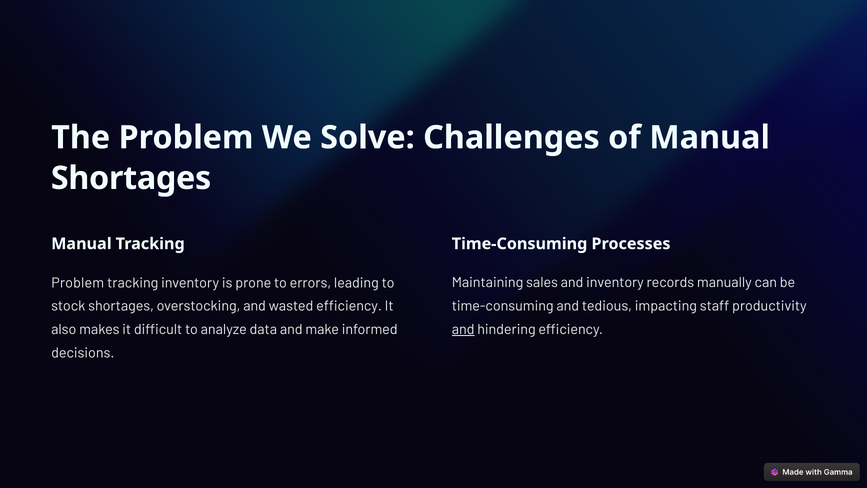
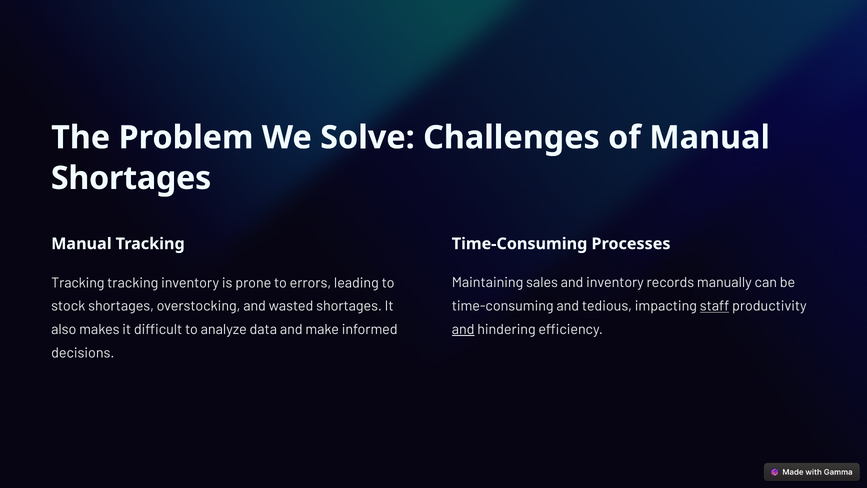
Problem: Problem -> Tracking (78, 283)
wasted efficiency: efficiency -> shortages (349, 306)
staff underline: none -> present (715, 306)
